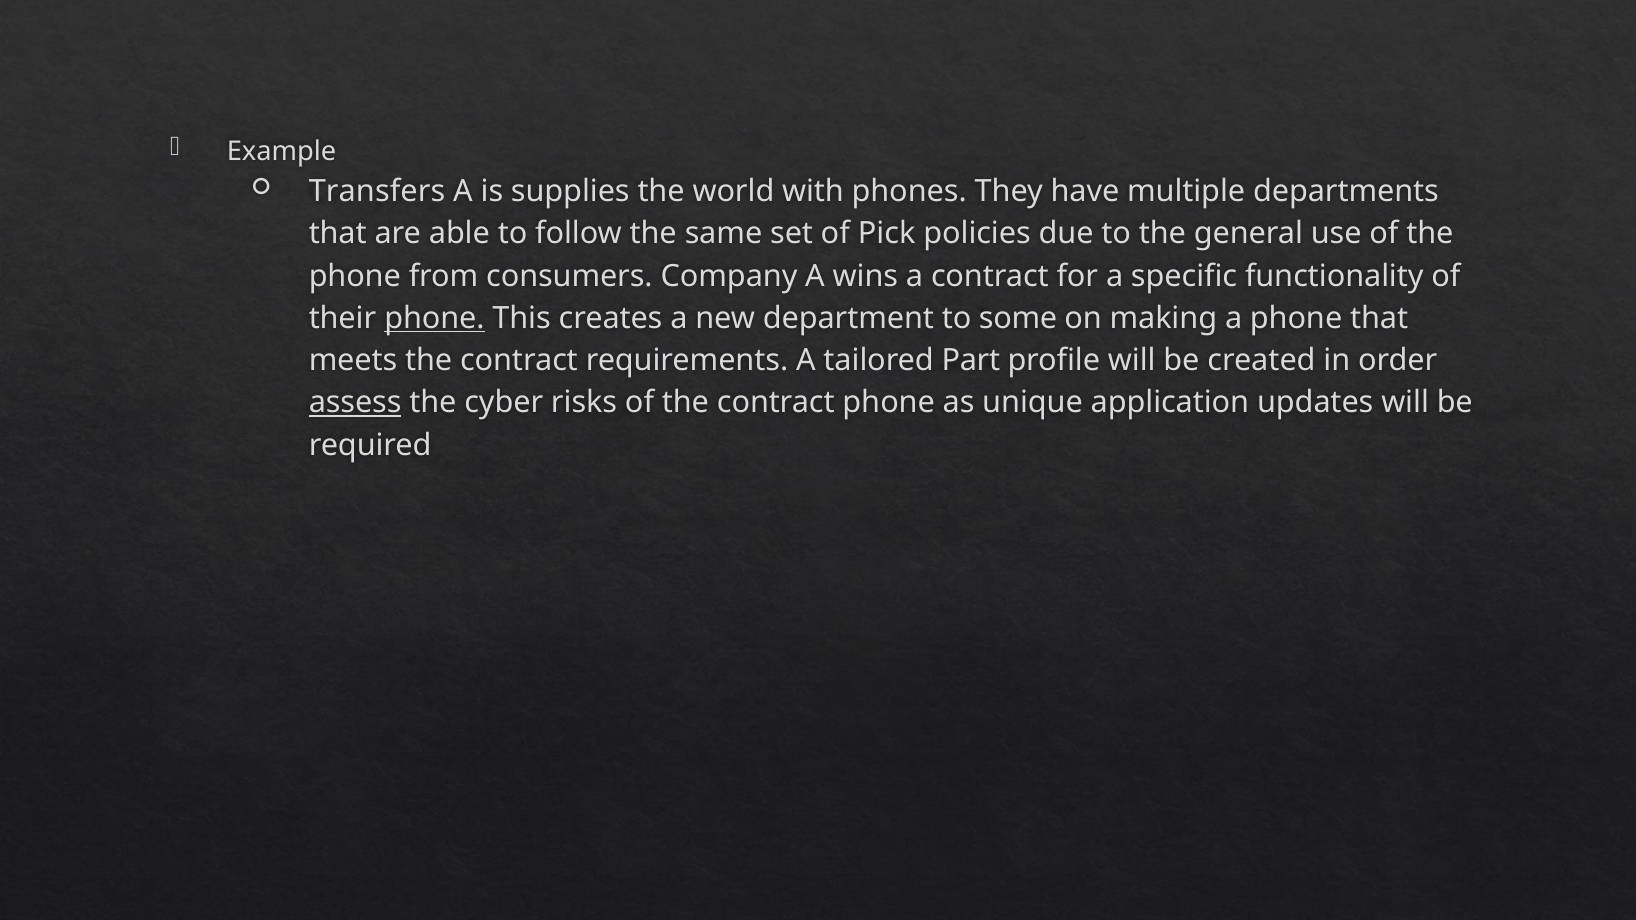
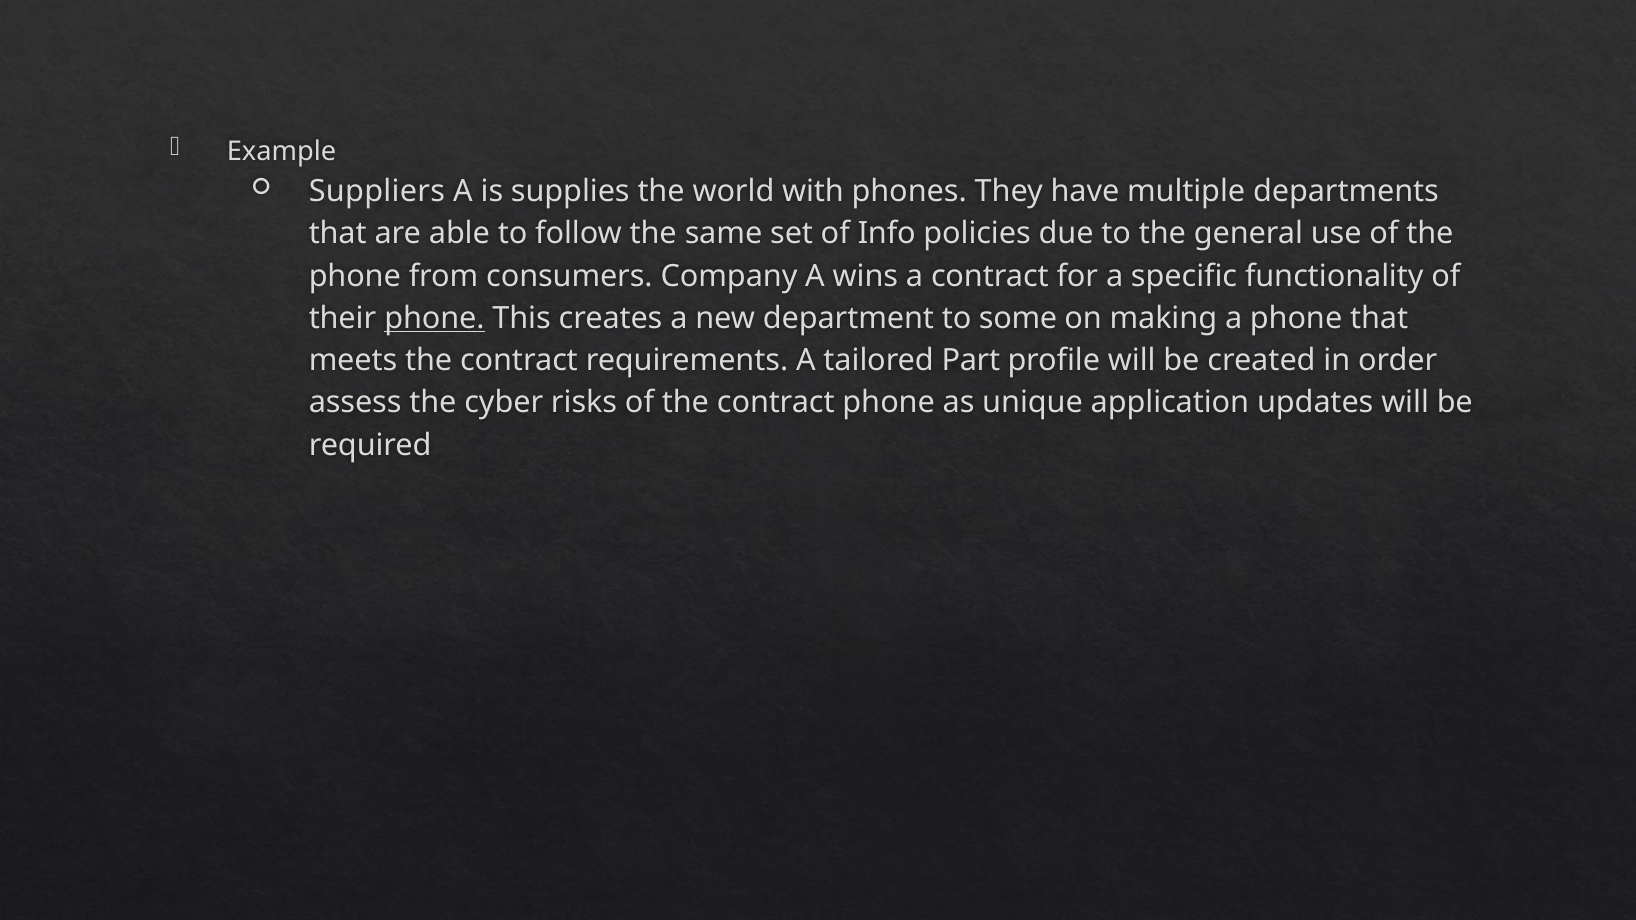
Transfers: Transfers -> Suppliers (377, 192)
Pick: Pick -> Info (887, 234)
assess underline: present -> none (355, 403)
